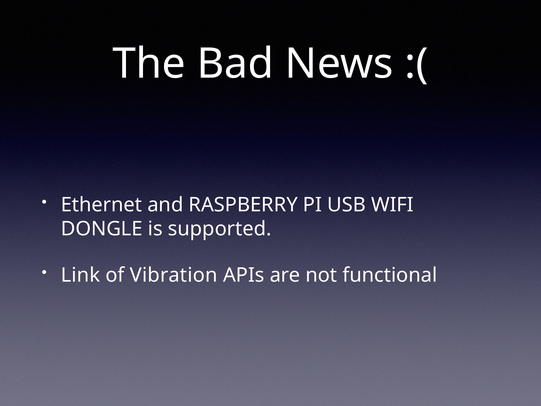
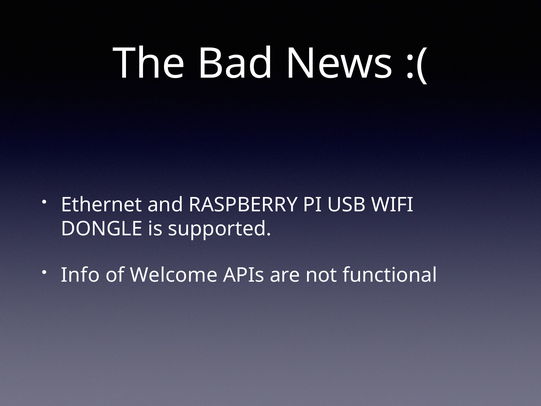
Link: Link -> Info (80, 275)
Vibration: Vibration -> Welcome (174, 275)
